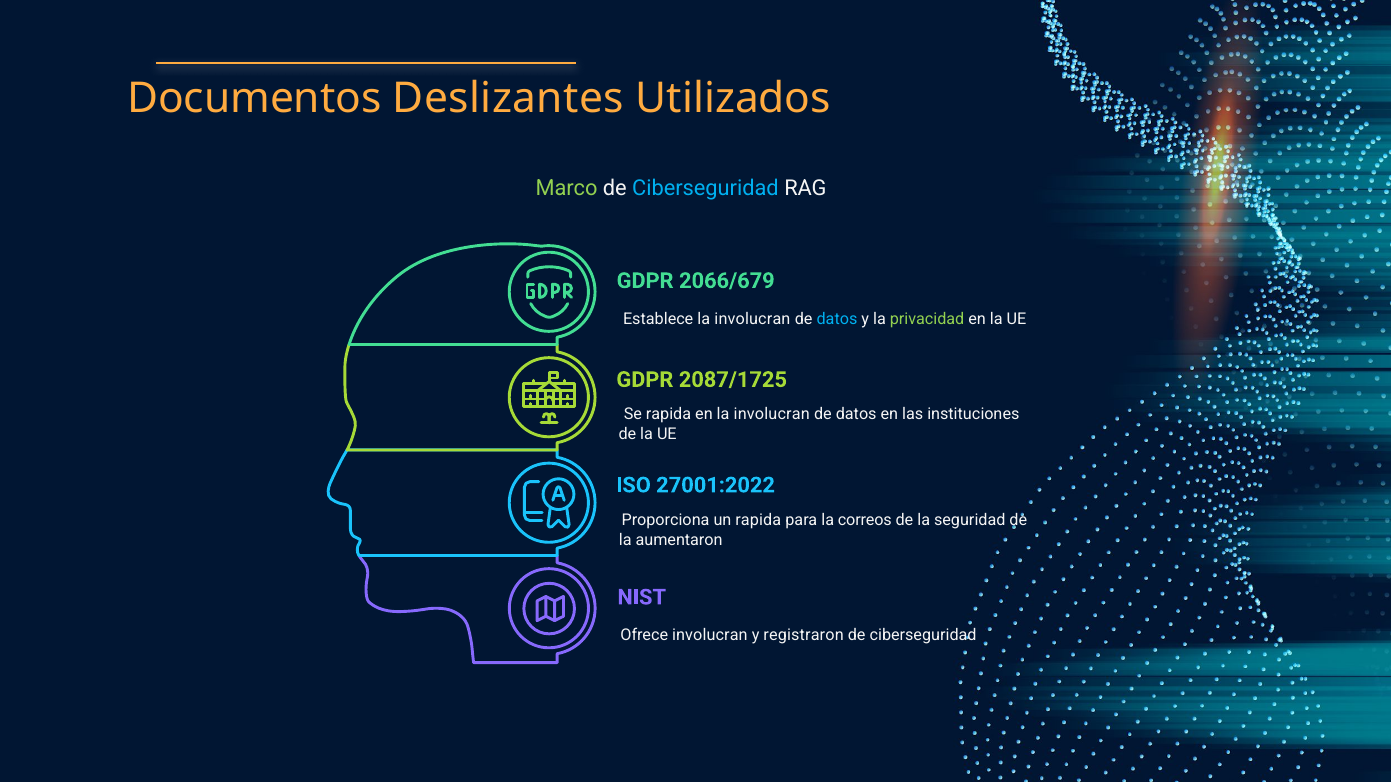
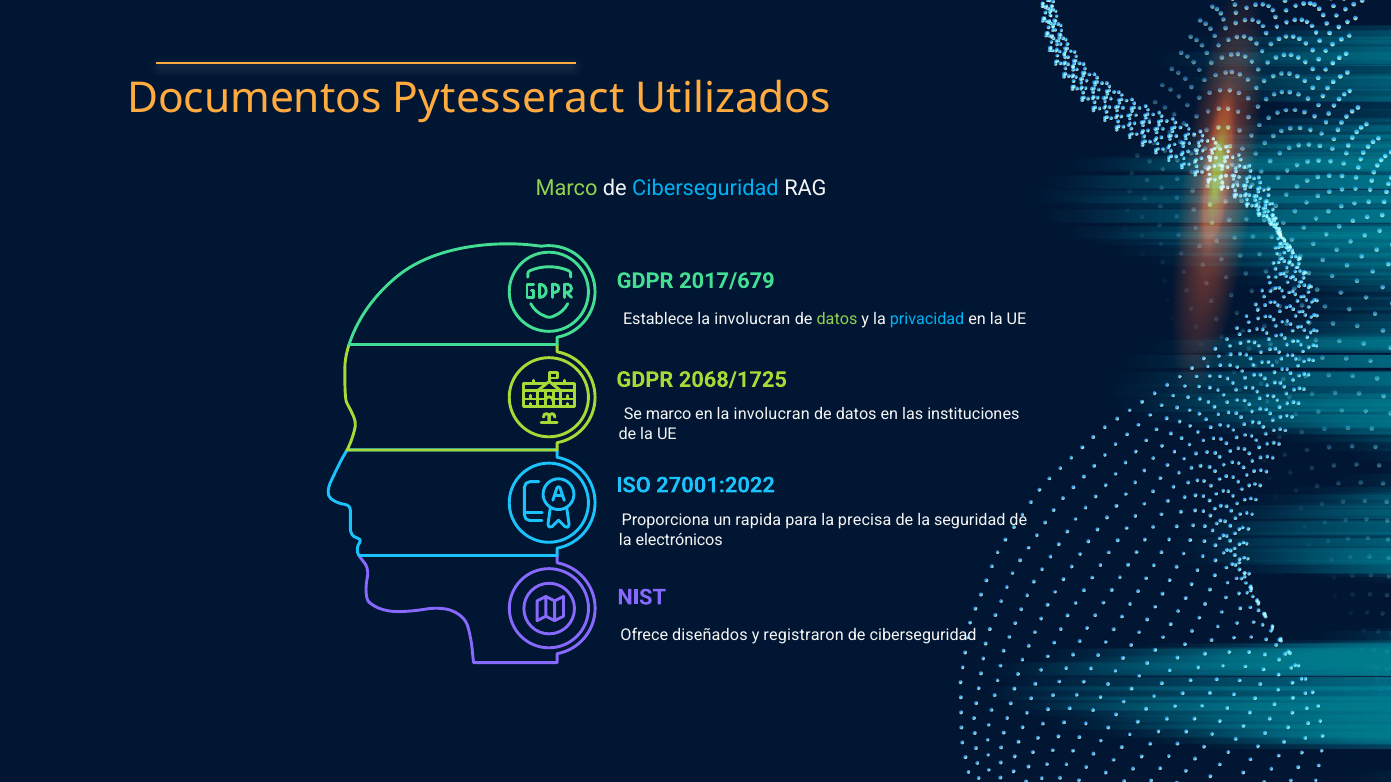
Deslizantes: Deslizantes -> Pytesseract (509, 99)
2066/679: 2066/679 -> 2017/679 (727, 281)
datos colour: light blue -> light green (837, 319)
privacidad colour: light green -> light blue (927, 319)
2087/1725: 2087/1725 -> 2068/1725 (733, 380)
Se rapida: rapida -> marco (669, 415)
correos: correos -> precisa (865, 520)
aumentaron: aumentaron -> electrónicos (679, 540)
Ofrece involucran: involucran -> diseñados (710, 636)
